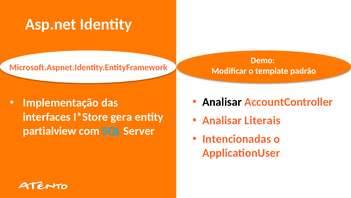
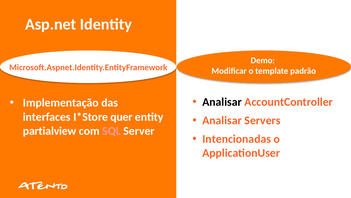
gera: gera -> quer (122, 117)
Literais: Literais -> Servers (262, 120)
SQL colour: light blue -> pink (111, 131)
